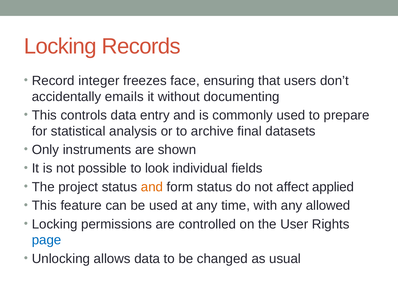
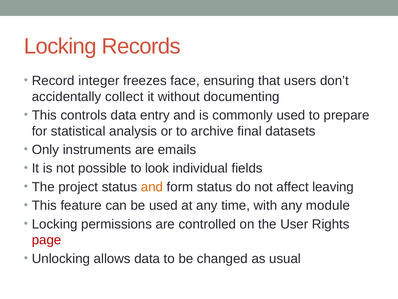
emails: emails -> collect (124, 96)
shown: shown -> emails (177, 150)
applied: applied -> leaving (333, 187)
allowed: allowed -> module (328, 205)
page colour: blue -> red (47, 240)
